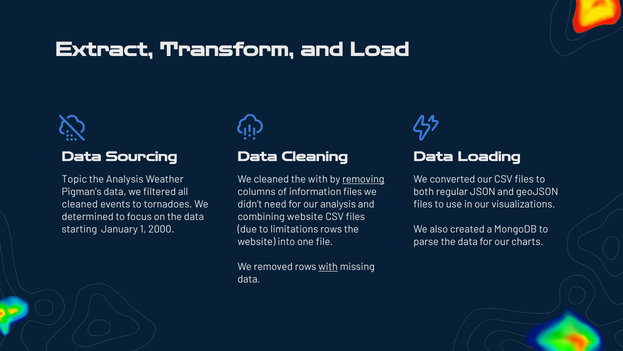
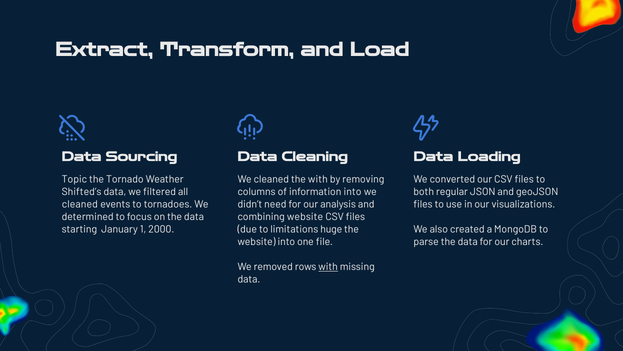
the Analysis: Analysis -> Tornado (125, 179)
removing underline: present -> none (363, 179)
Pigman’s: Pigman’s -> Shifted’s (82, 192)
information files: files -> into (353, 192)
limitations rows: rows -> huge (331, 229)
